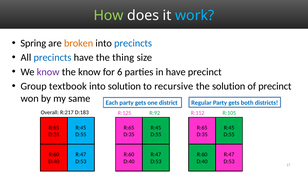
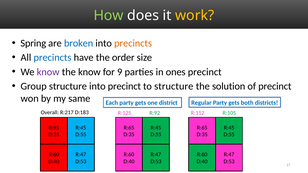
work colour: light blue -> yellow (195, 15)
broken colour: orange -> blue (79, 43)
precincts colour: blue -> orange (133, 43)
thing: thing -> order (123, 58)
6: 6 -> 9 (120, 72)
in have: have -> ones (176, 72)
Group textbook: textbook -> structure (68, 86)
into solution: solution -> precinct (124, 86)
to recursive: recursive -> structure (174, 86)
